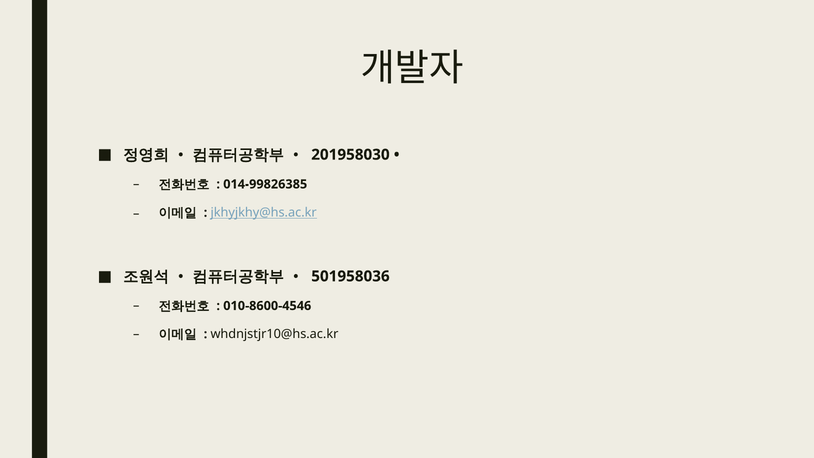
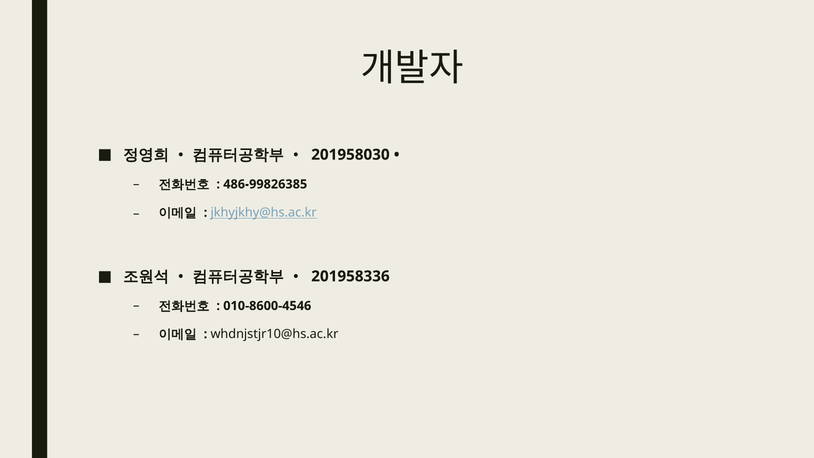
014-99826385: 014-99826385 -> 486-99826385 (265, 184)
501958036: 501958036 -> 201958336 (350, 276)
